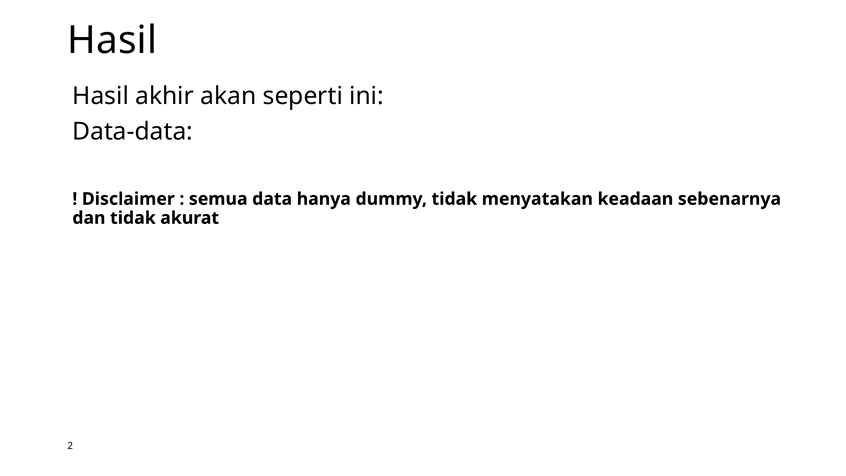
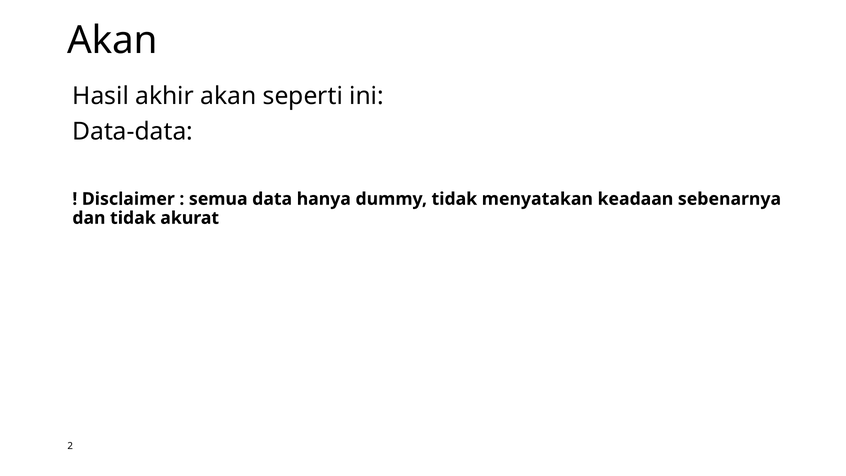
Hasil: Hasil -> Akan (112, 41)
